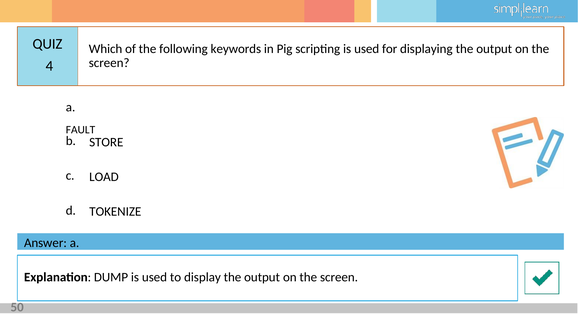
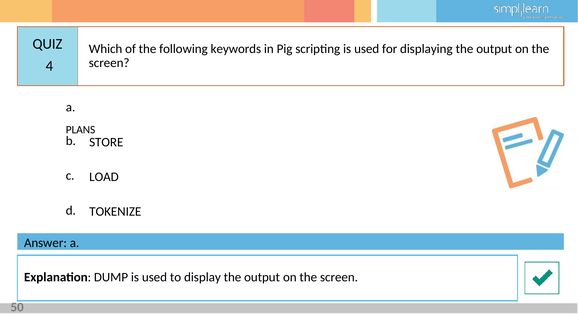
FAULT: FAULT -> PLANS (81, 130)
